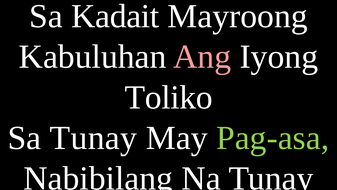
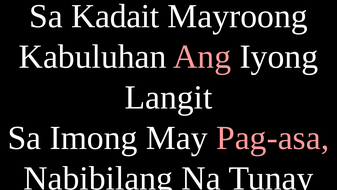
Toliko: Toliko -> Langit (168, 97)
Sa Tunay: Tunay -> Imong (94, 138)
Pag-asa colour: light green -> pink (273, 138)
